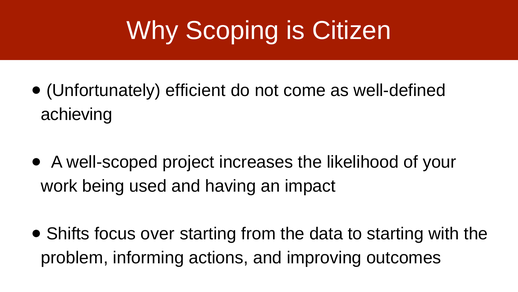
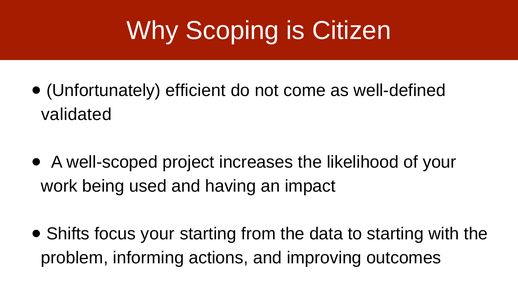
achieving: achieving -> validated (76, 114)
focus over: over -> your (158, 233)
